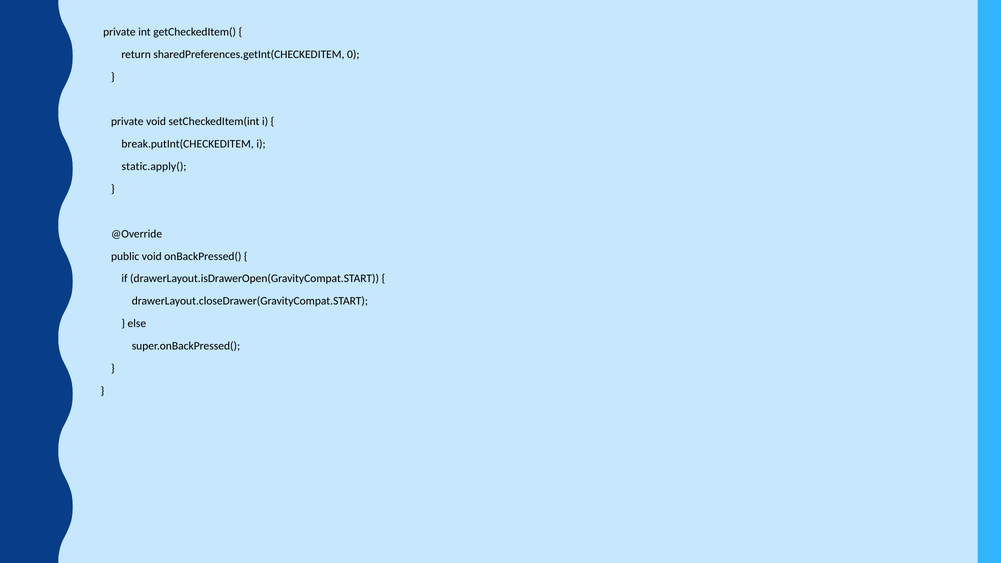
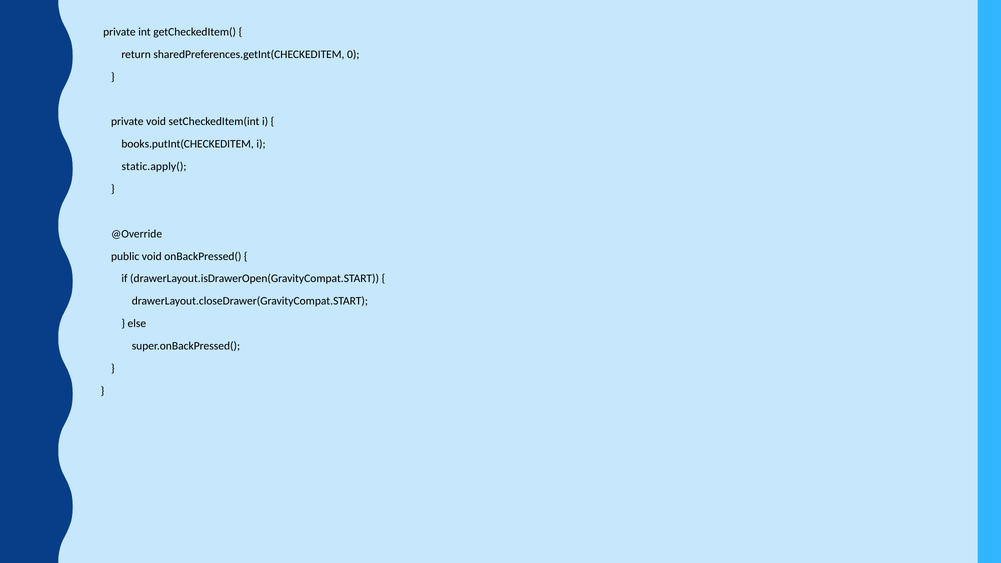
break.putInt(CHECKEDITEM: break.putInt(CHECKEDITEM -> books.putInt(CHECKEDITEM (188, 144)
